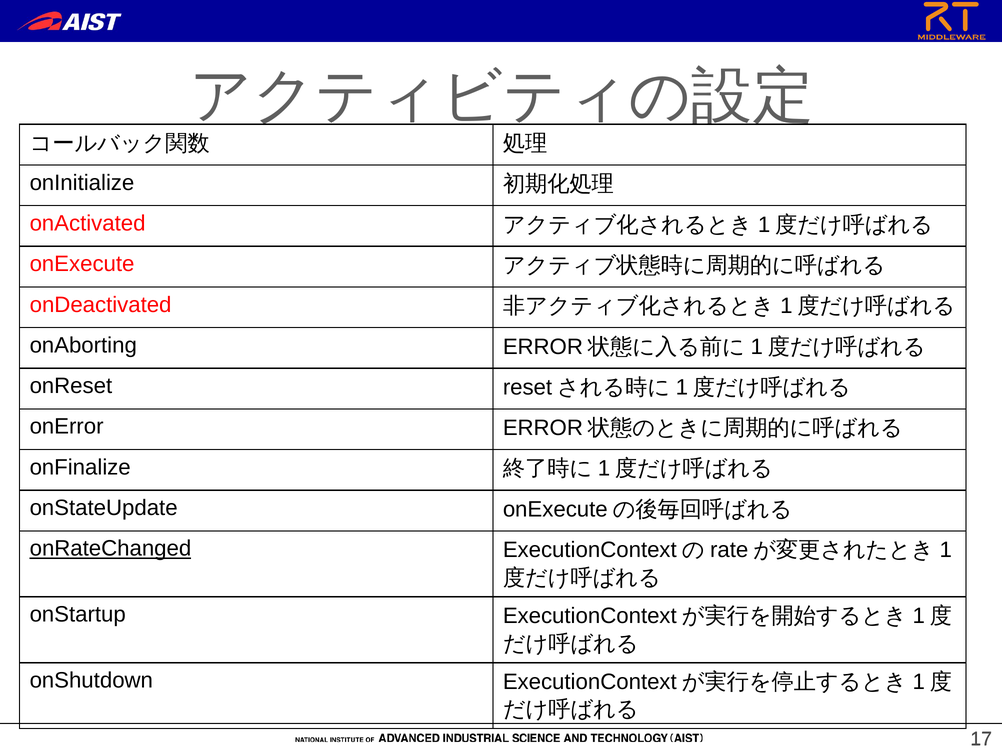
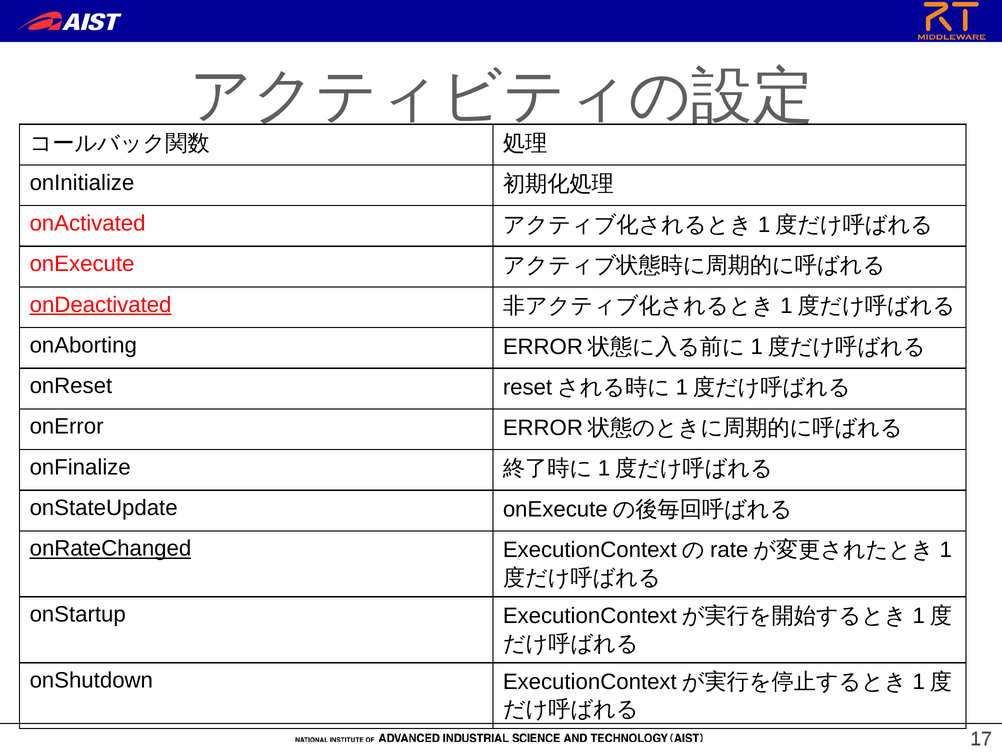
onDeactivated underline: none -> present (101, 304)
